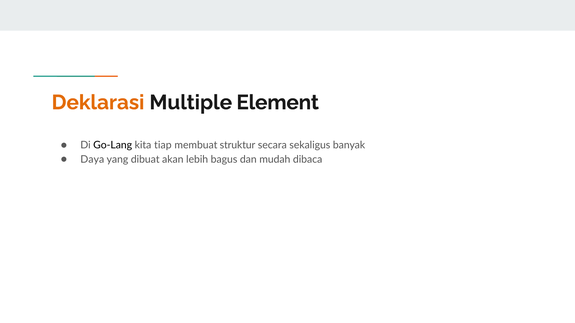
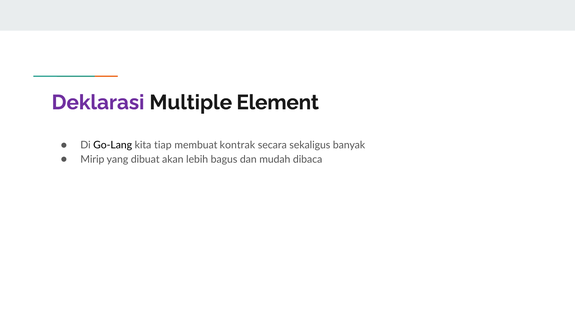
Deklarasi colour: orange -> purple (98, 103)
struktur: struktur -> kontrak (237, 145)
Daya: Daya -> Mirip (92, 160)
